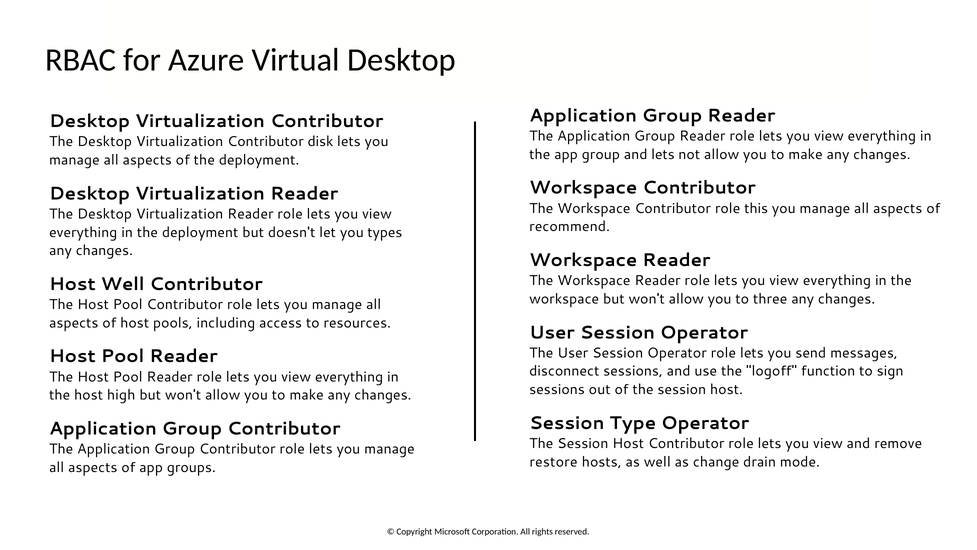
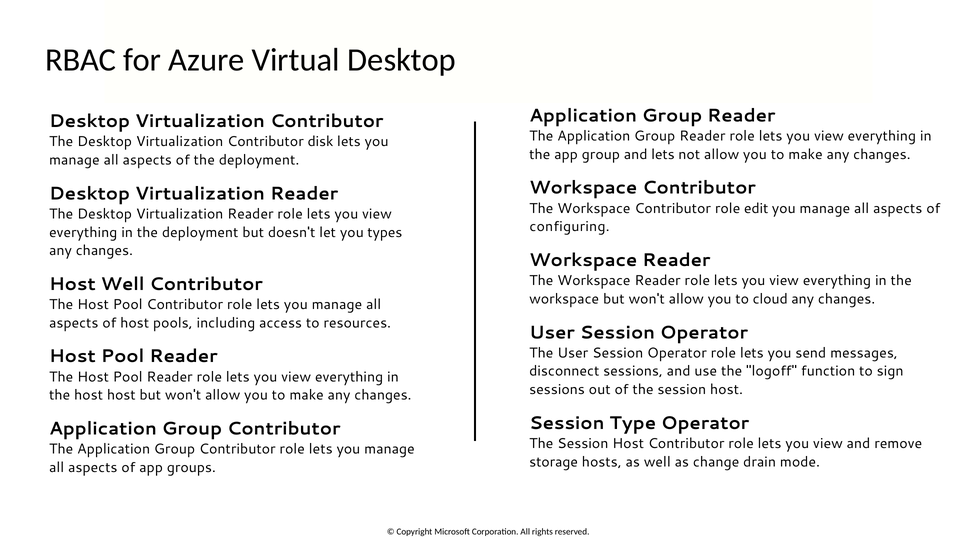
role this: this -> edit (756, 208)
recommend: recommend -> configuring (570, 226)
three: three -> cloud (770, 299)
host high: high -> host (121, 395)
restore: restore -> storage (554, 461)
